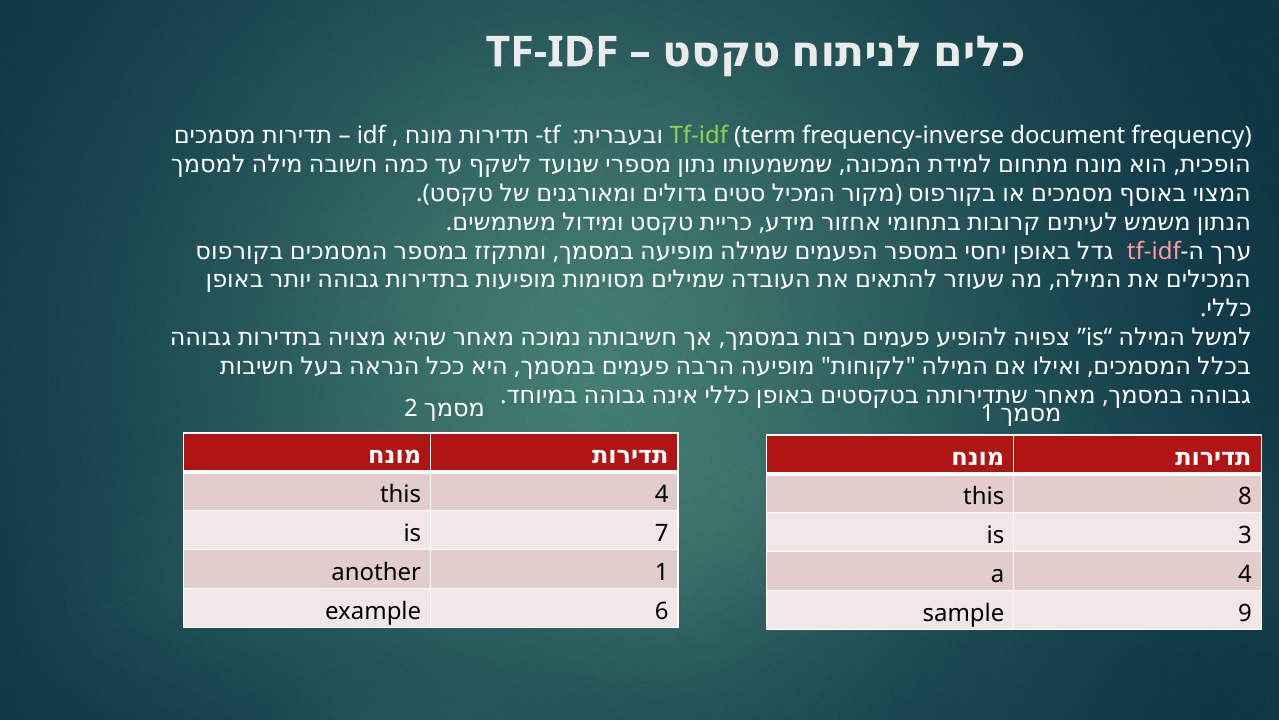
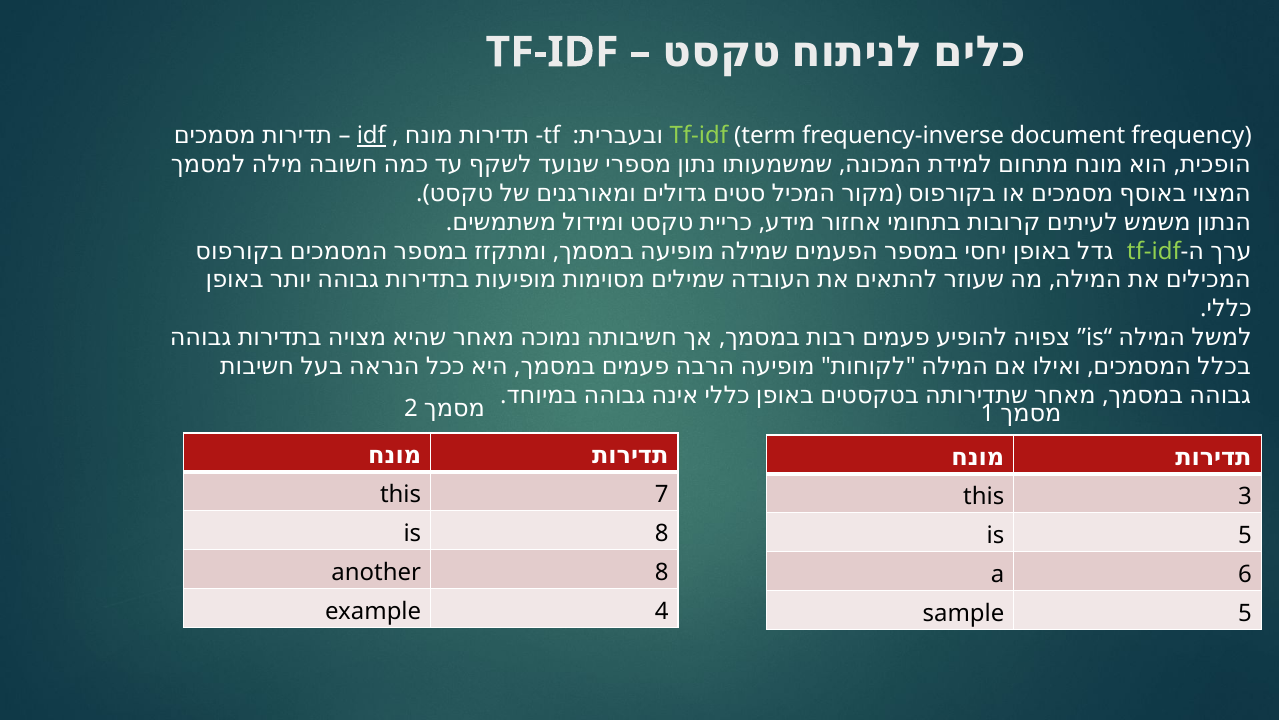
idf underline: none -> present (371, 136)
tf-idf colour: pink -> light green (1154, 251)
this 4: 4 -> 7 (662, 494)
8: 8 -> 3 (1245, 496)
is 7: 7 -> 8 (662, 533)
is 3: 3 -> 5 (1245, 535)
another 1: 1 -> 8 (662, 572)
a 4: 4 -> 6 (1245, 574)
6: 6 -> 4 (662, 611)
sample 9: 9 -> 5 (1245, 613)
